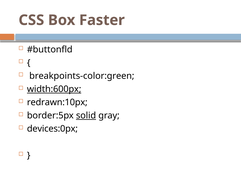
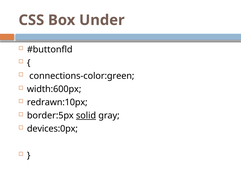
Faster: Faster -> Under (102, 20)
breakpoints-color:green: breakpoints-color:green -> connections-color:green (82, 76)
width:600px underline: present -> none (54, 89)
